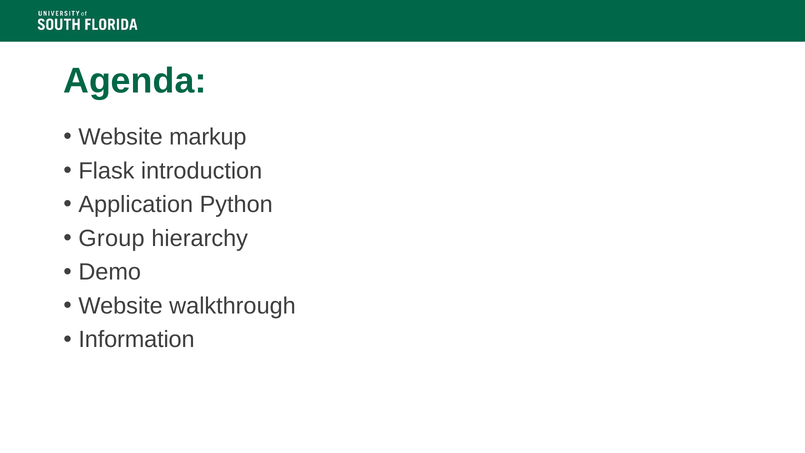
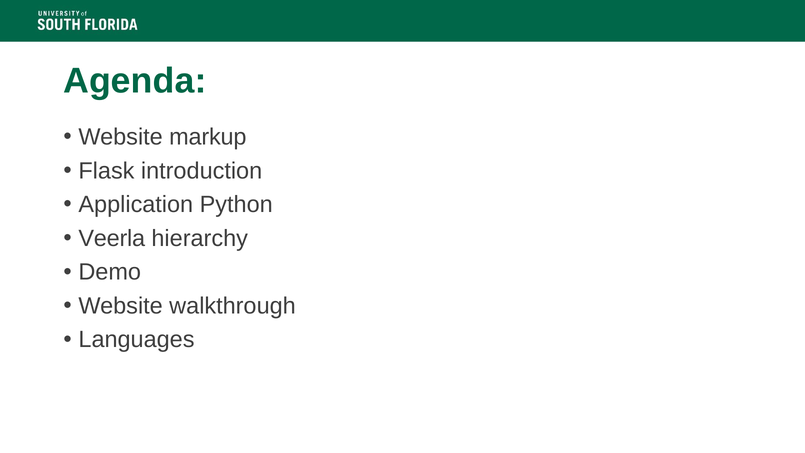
Group: Group -> Veerla (112, 238)
Information: Information -> Languages (136, 340)
